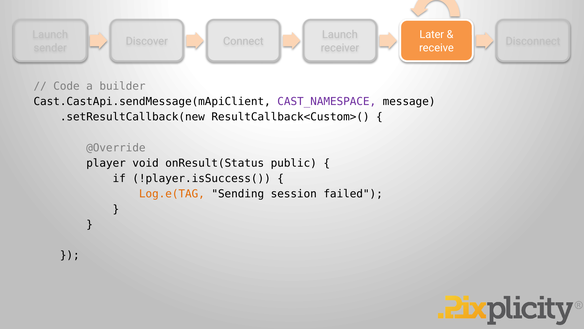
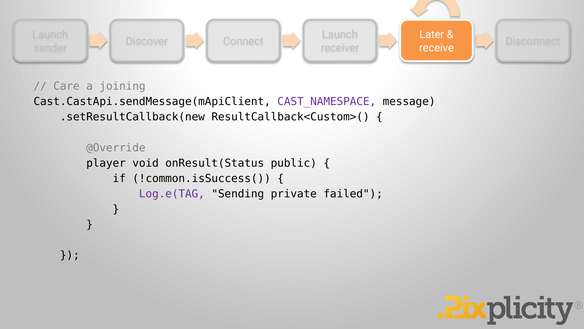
Code: Code -> Care (66, 86)
builder: builder -> joining (122, 86)
!player.isSuccess(: !player.isSuccess( -> !common.isSuccess( (202, 178)
Log.e(TAG colour: orange -> purple (172, 193)
session: session -> private (294, 193)
